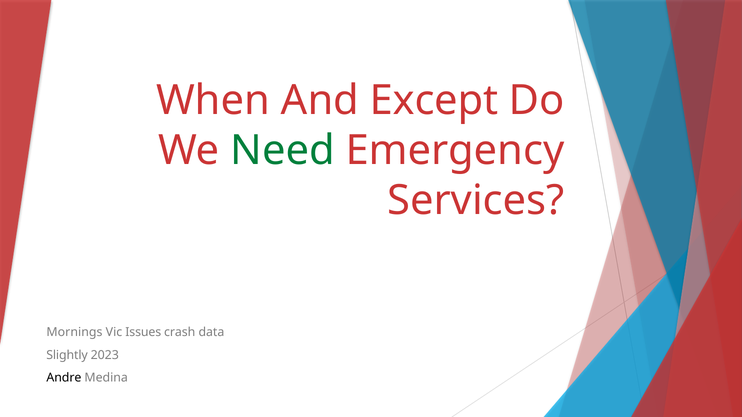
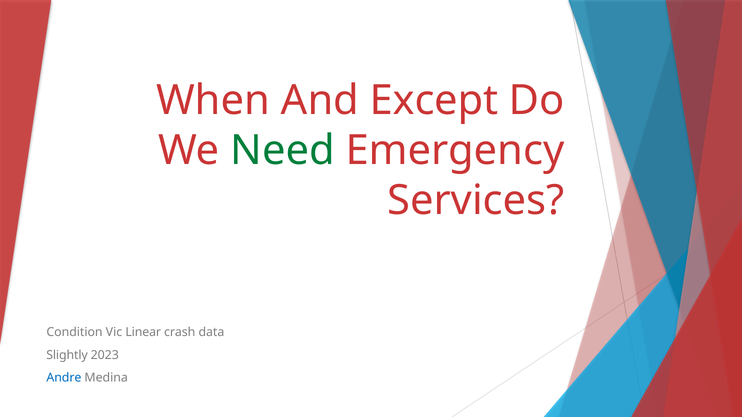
Mornings: Mornings -> Condition (75, 333)
Issues: Issues -> Linear (143, 333)
Andre colour: black -> blue (64, 378)
